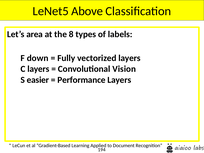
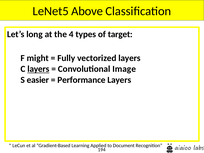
area: area -> long (35, 34)
8: 8 -> 4 (71, 34)
labels: labels -> target (120, 34)
down: down -> might (38, 58)
layers underline: none -> present (38, 69)
Vision: Vision -> Image (124, 69)
